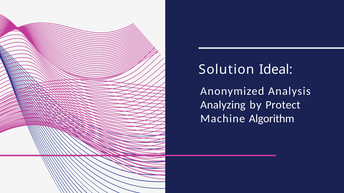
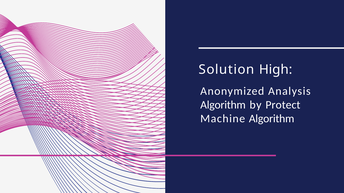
Ideal: Ideal -> High (276, 70)
Analyzing: Analyzing -> Algorithm (223, 105)
